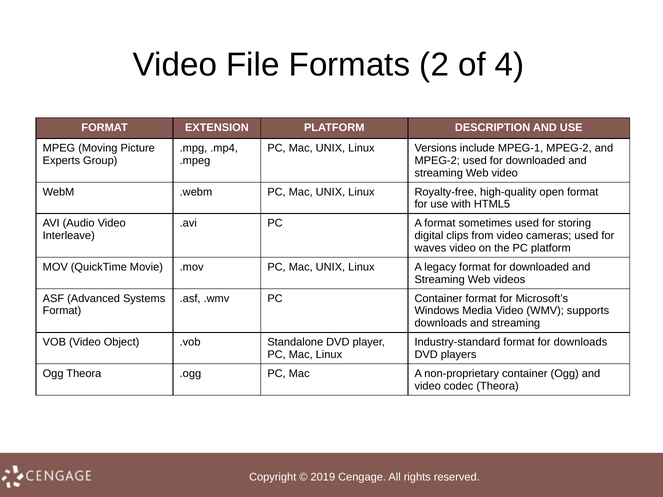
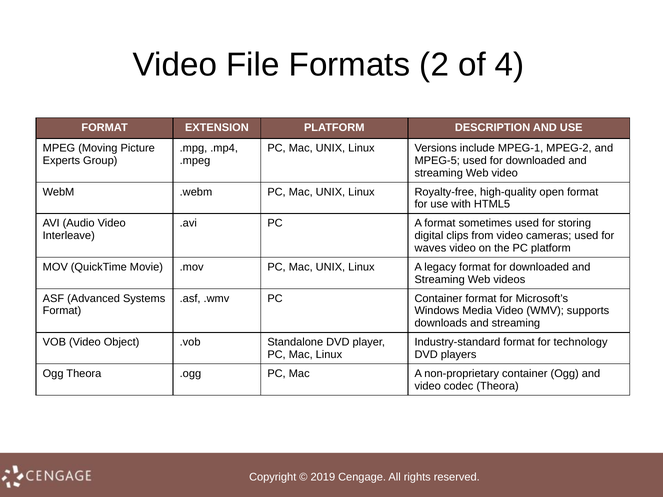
MPEG-2: MPEG-2 -> MPEG-5 (437, 161)
for downloads: downloads -> technology (581, 342)
